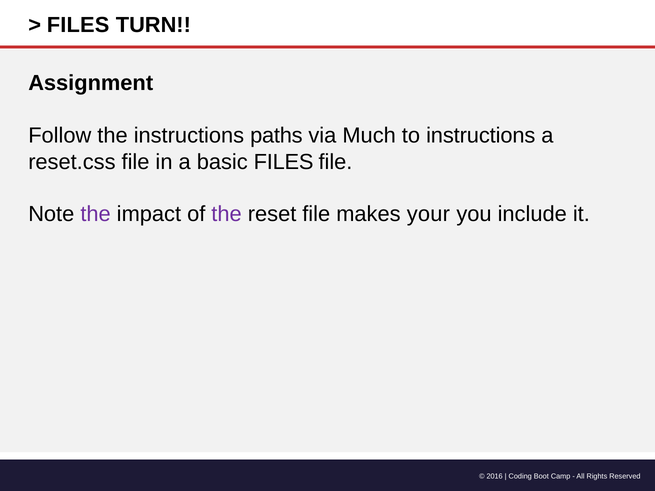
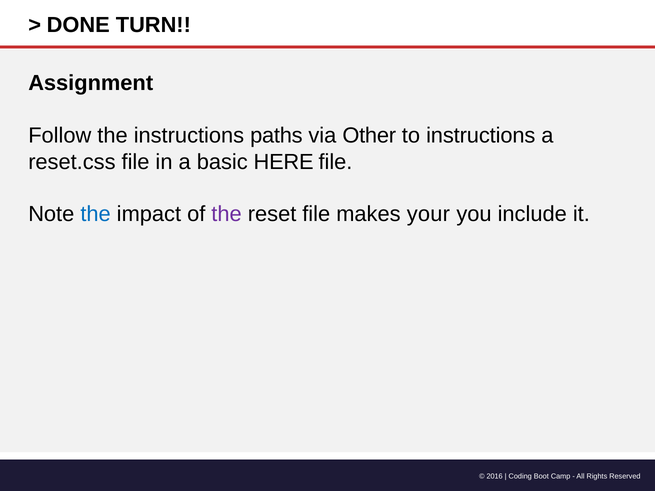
FILES: FILES -> DONE (78, 25)
Much: Much -> Other (369, 136)
basic FILES: FILES -> HERE (284, 162)
the colour: purple -> blue (96, 214)
